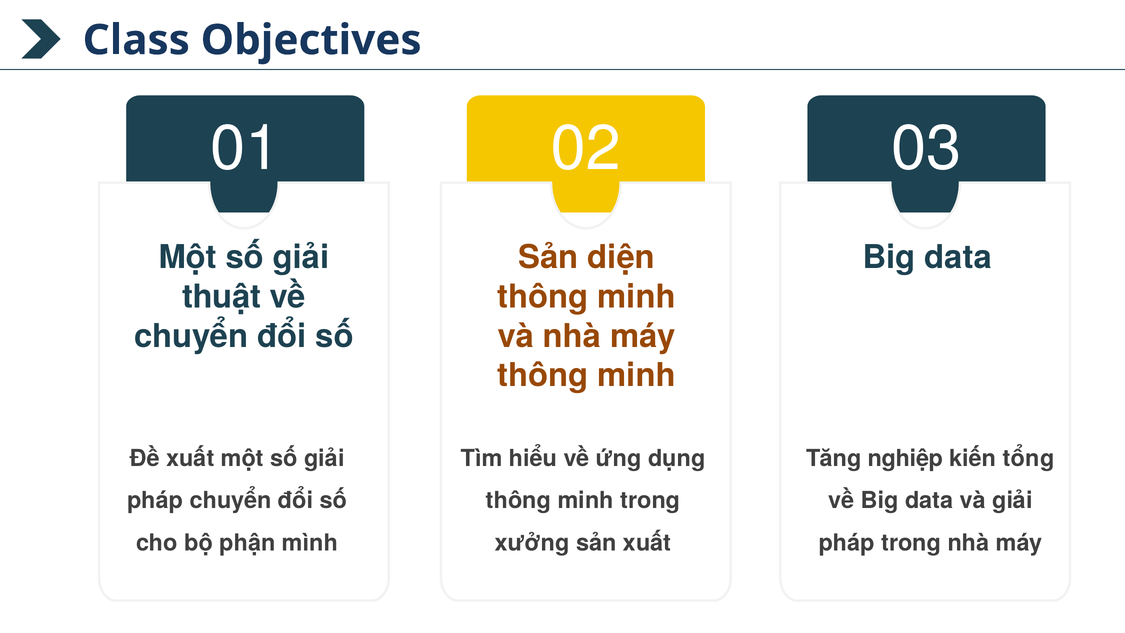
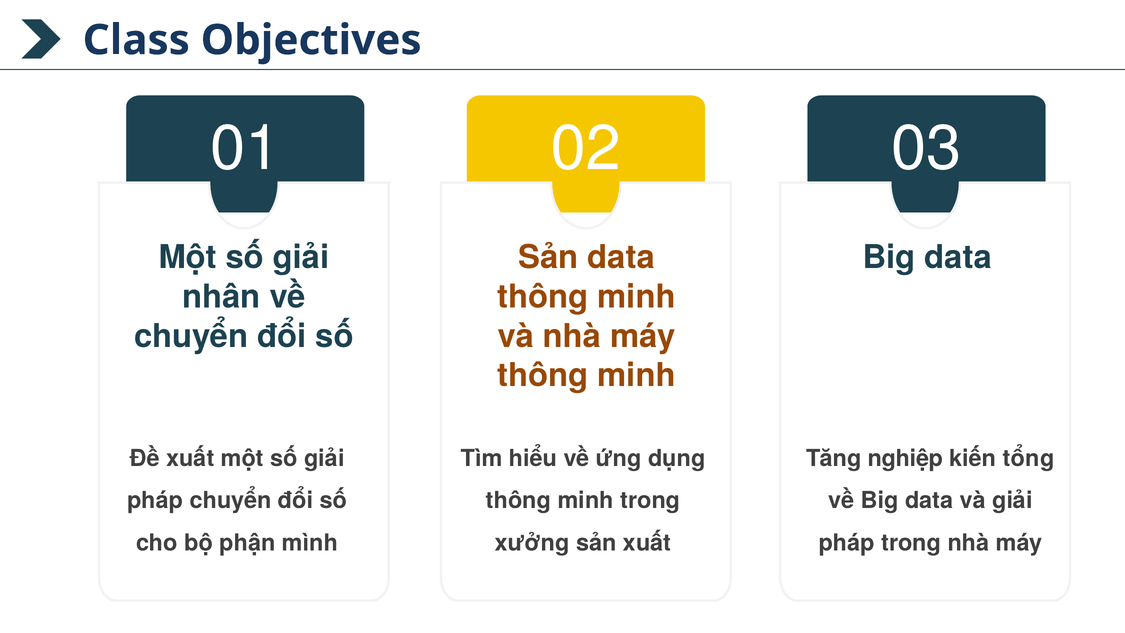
Sản diện: diện -> data (621, 257)
thuật: thuật -> nhân (221, 297)
